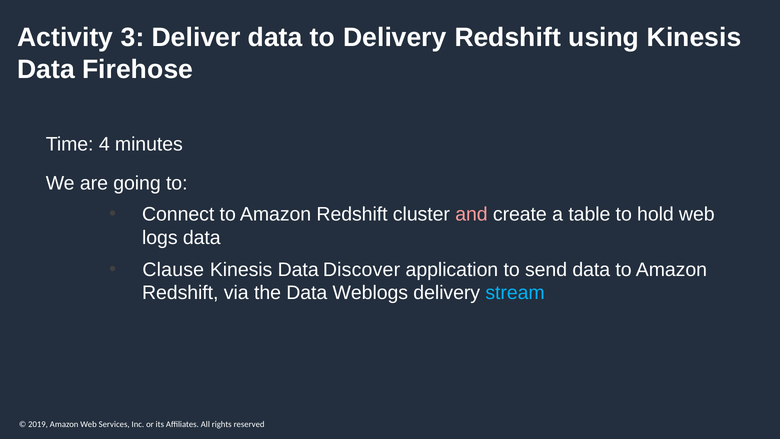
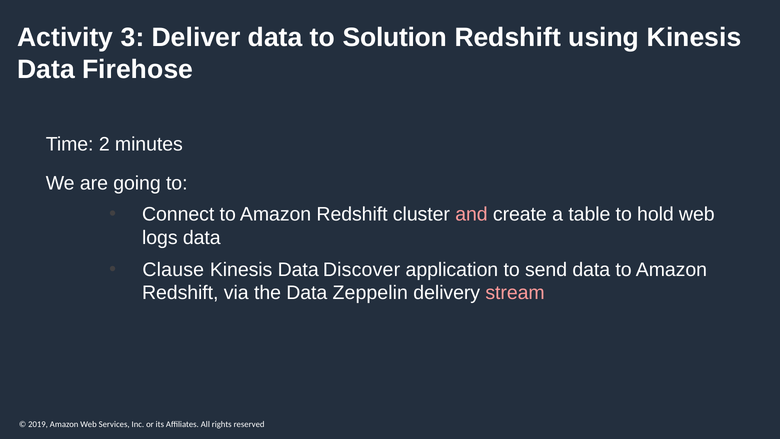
to Delivery: Delivery -> Solution (395, 37)
4: 4 -> 2 (104, 144)
Weblogs: Weblogs -> Zeppelin (370, 293)
stream colour: light blue -> pink (515, 293)
